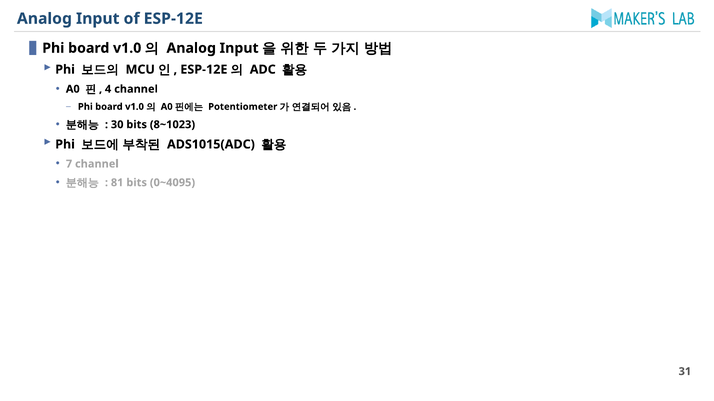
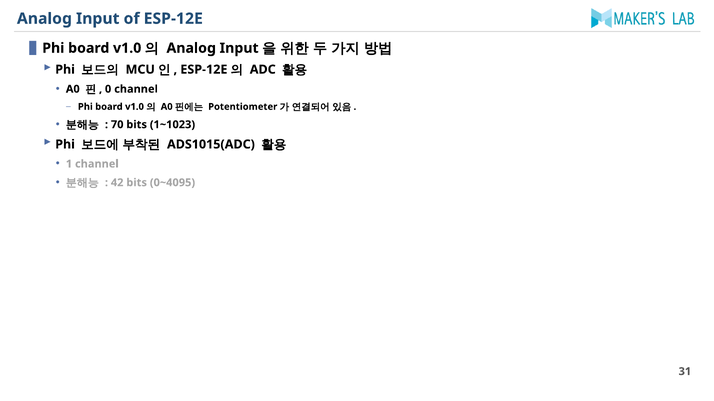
4: 4 -> 0 (108, 89)
30: 30 -> 70 (117, 125)
8~1023: 8~1023 -> 1~1023 (172, 125)
7: 7 -> 1 (69, 164)
81: 81 -> 42 (117, 183)
